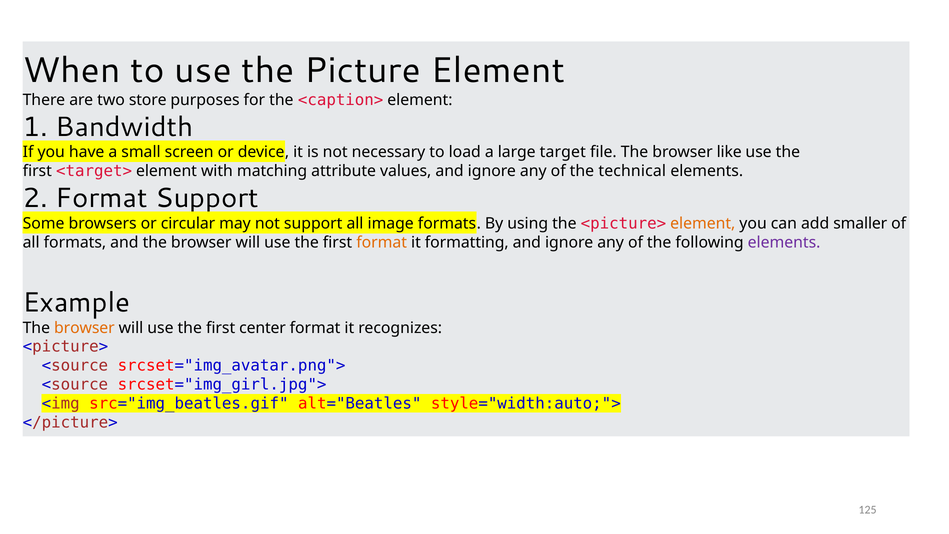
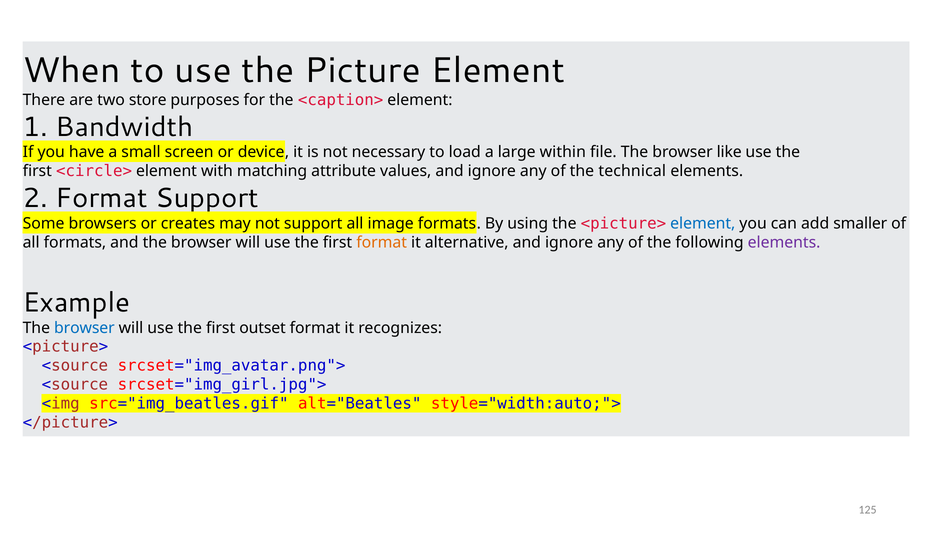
target: target -> within (563, 152)
<target>: <target> -> <circle> (94, 171)
circular: circular -> creates (188, 223)
element colour: orange -> blue (703, 223)
formatting: formatting -> alternative (467, 242)
browser colour: orange -> blue (84, 328)
center: center -> outset (263, 328)
